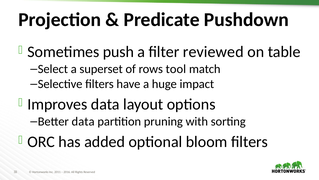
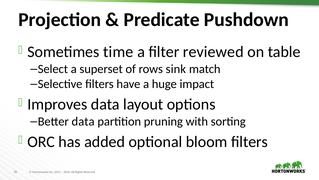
push: push -> time (118, 52)
tool: tool -> sink (176, 69)
